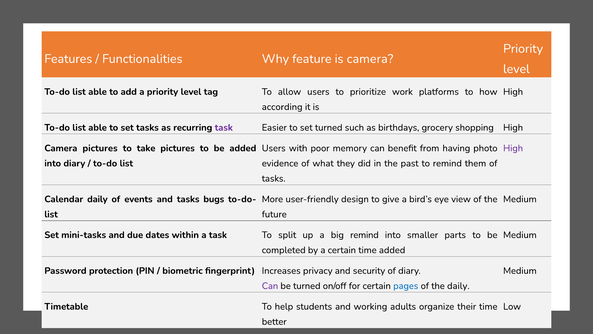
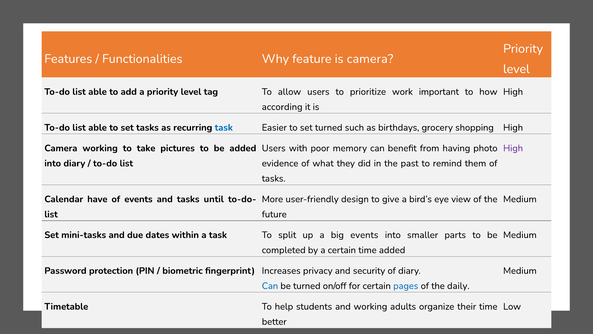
platforms: platforms -> important (439, 92)
task colour: purple -> blue (224, 127)
Camera pictures: pictures -> working (100, 148)
Calendar daily: daily -> have (97, 199)
bugs: bugs -> until (214, 199)
big remind: remind -> events (364, 235)
Can colour: purple -> blue (270, 286)
